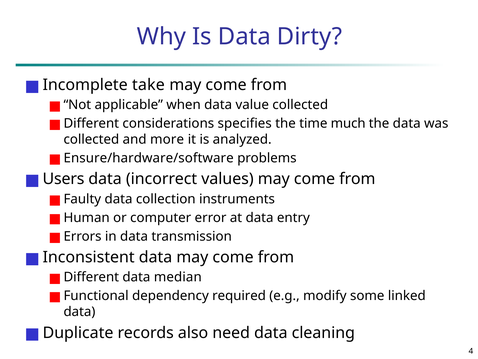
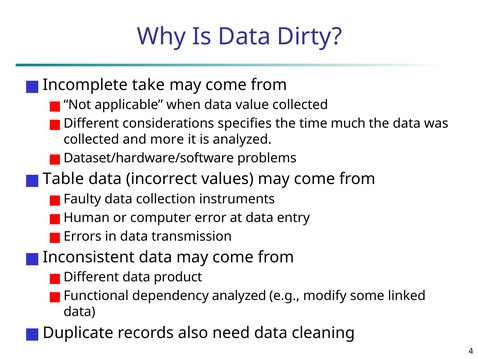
Ensure/hardware/software: Ensure/hardware/software -> Dataset/hardware/software (149, 158)
Users: Users -> Table (63, 179)
median: median -> product (178, 277)
dependency required: required -> analyzed (239, 295)
